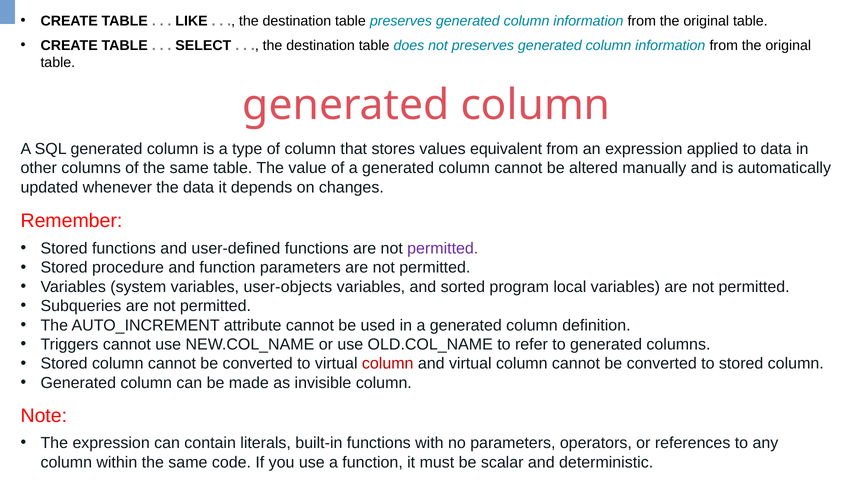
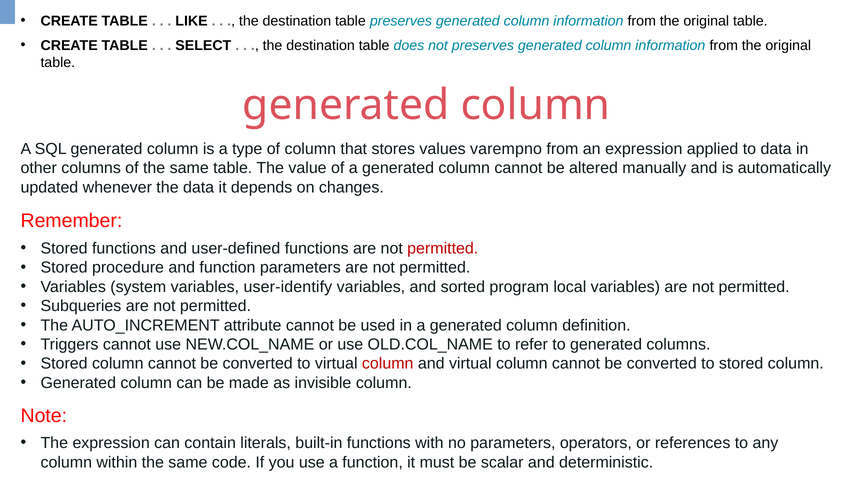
equivalent: equivalent -> varempno (506, 149)
permitted colour: purple -> red (443, 248)
user-objects: user-objects -> user-identify (288, 287)
